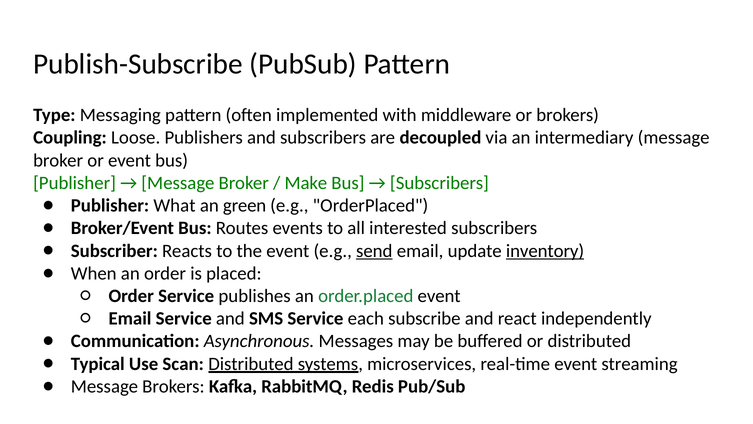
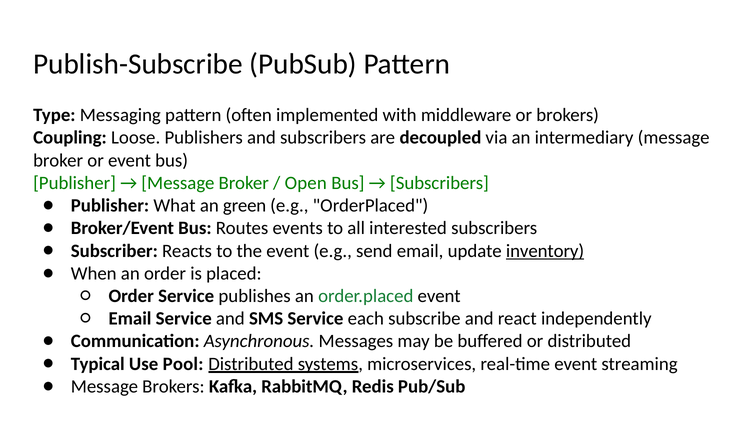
Make: Make -> Open (306, 183)
send underline: present -> none (374, 251)
Scan: Scan -> Pool (183, 364)
